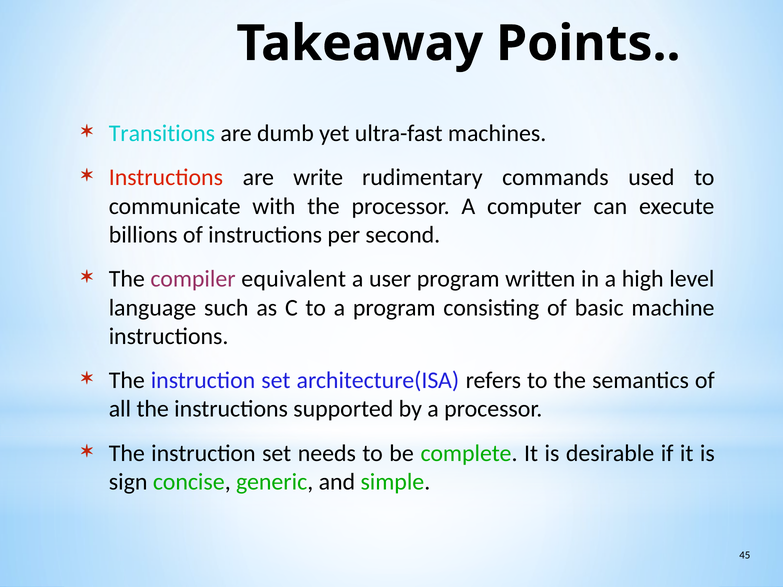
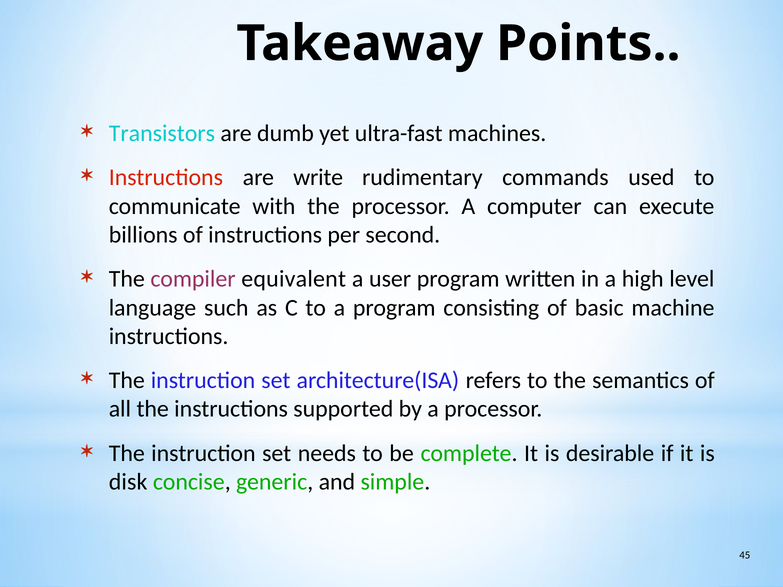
Transitions: Transitions -> Transistors (162, 133)
sign: sign -> disk (128, 482)
